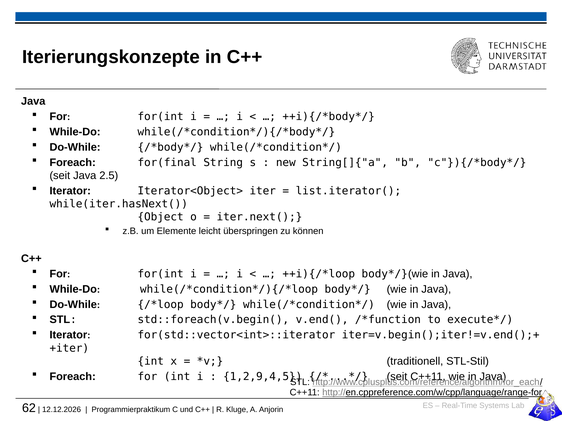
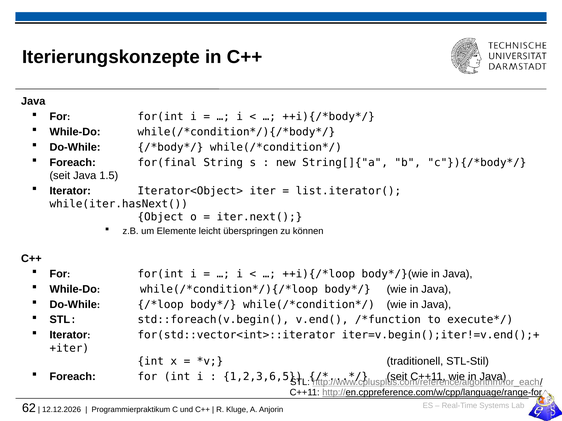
2.5: 2.5 -> 1.5 (109, 176)
1,2,9,4,5: 1,2,9,4,5 -> 1,2,3,6,5 (263, 377)
